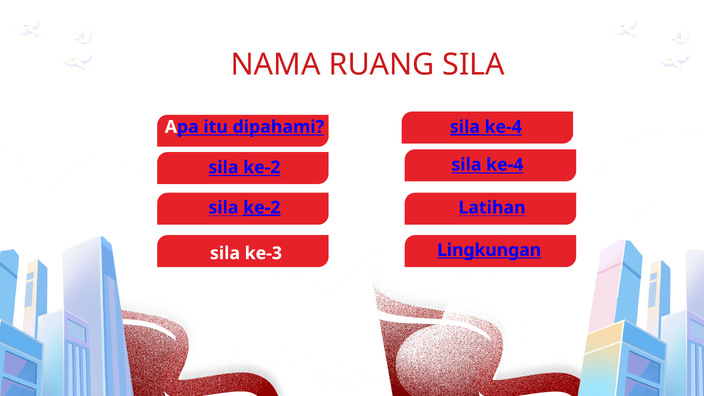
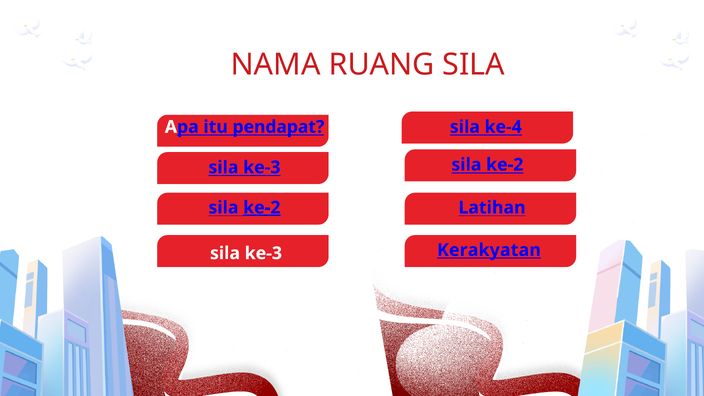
dipahami: dipahami -> pendapat (278, 127)
sila underline: present -> none (465, 127)
ke-4: ke-4 -> ke-2 (505, 165)
ke-2: ke-2 -> ke-3 (262, 167)
Lingkungan: Lingkungan -> Kerakyatan (489, 250)
